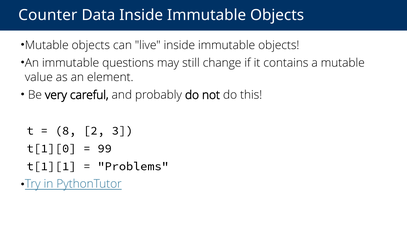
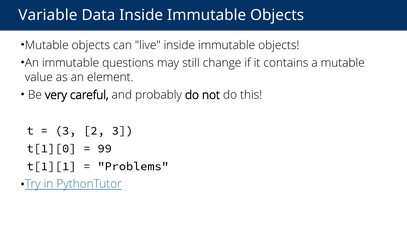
Counter: Counter -> Variable (48, 15)
8: 8 -> 3 (66, 131)
